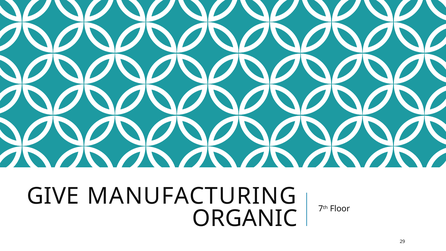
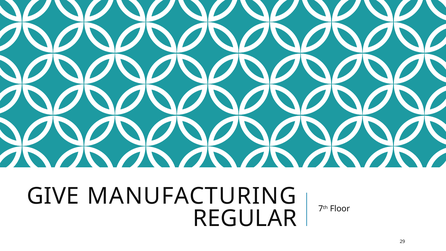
ORGANIC: ORGANIC -> REGULAR (245, 218)
